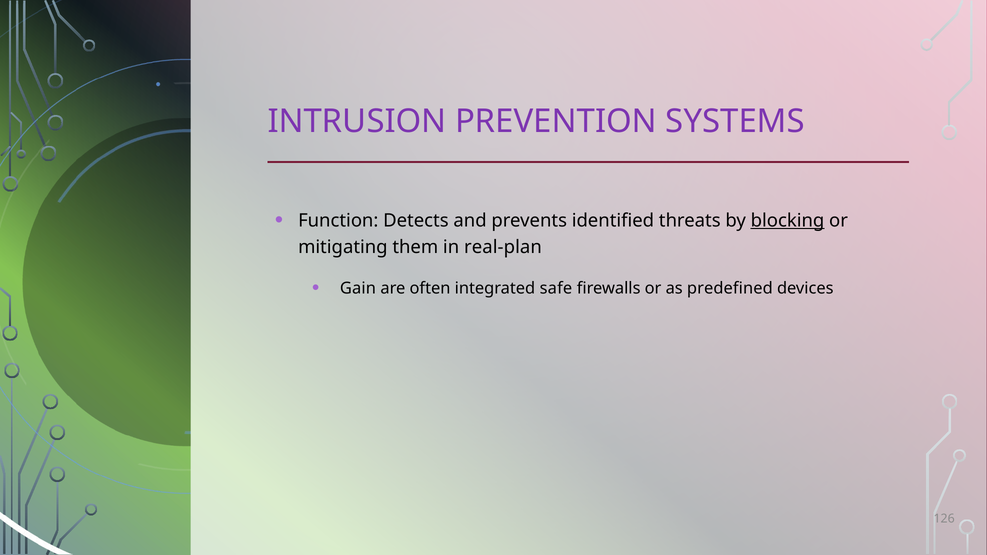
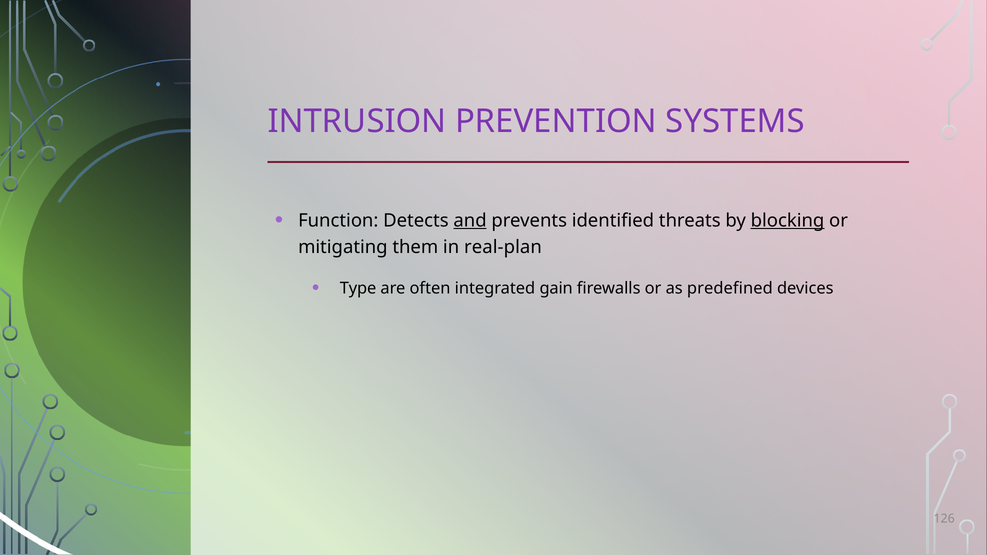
and underline: none -> present (470, 221)
Gain: Gain -> Type (358, 288)
safe: safe -> gain (556, 288)
